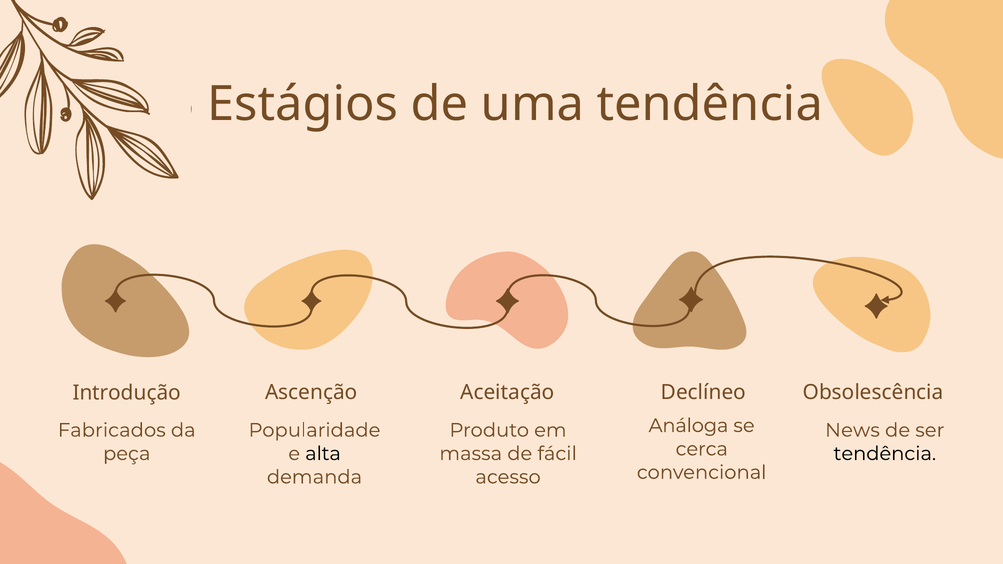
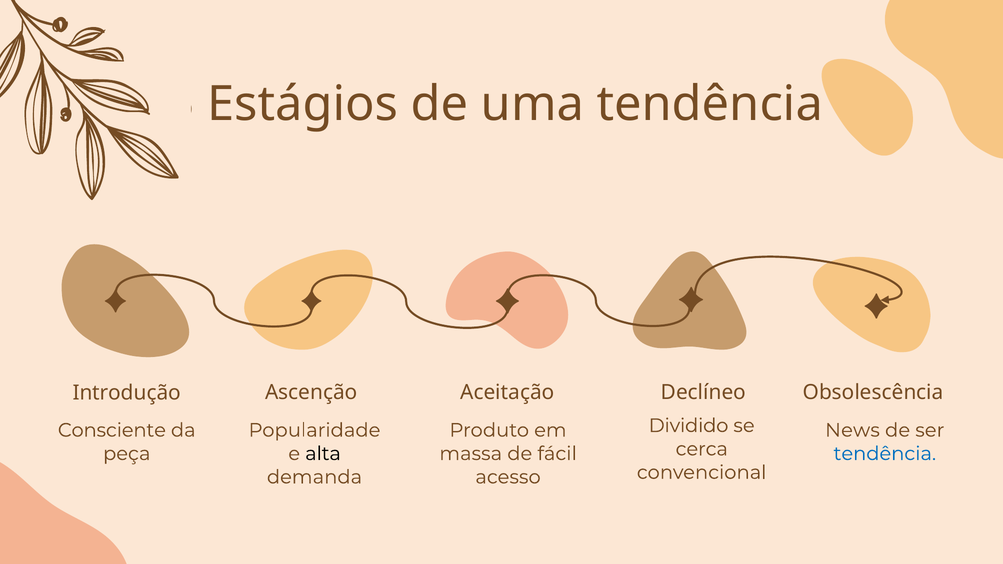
Análoga: Análoga -> Dividido (689, 426)
Fabricados: Fabricados -> Consciente (112, 430)
tendência colour: black -> blue (885, 454)
